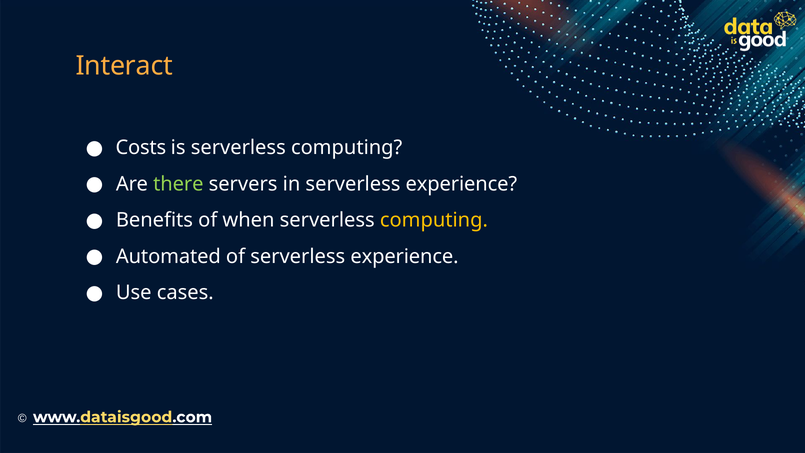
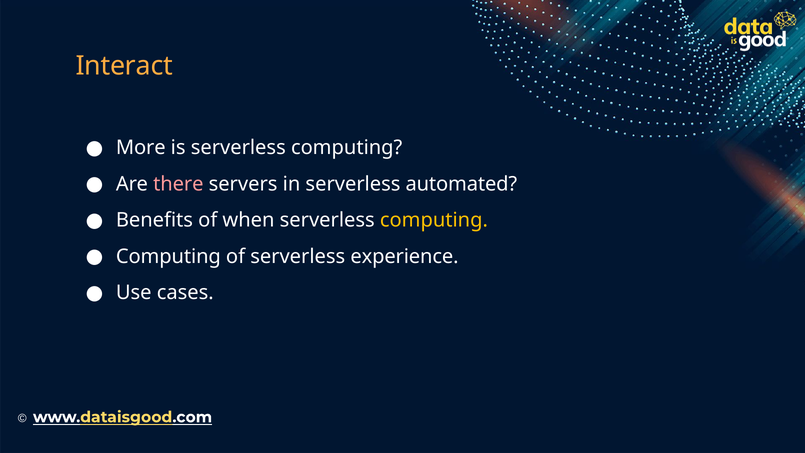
Costs: Costs -> More (141, 148)
there colour: light green -> pink (178, 184)
in serverless experience: experience -> automated (461, 184)
Automated: Automated -> Computing (168, 256)
